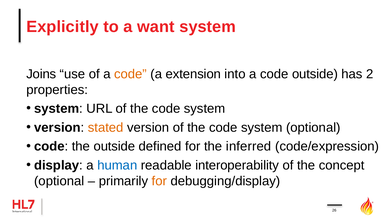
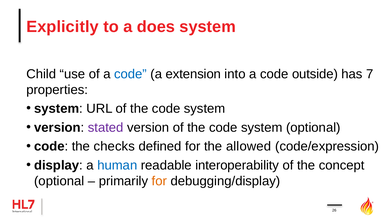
want: want -> does (156, 27)
Joins: Joins -> Child (41, 74)
code colour: orange -> blue (131, 74)
2: 2 -> 7 (370, 74)
stated colour: orange -> purple (106, 128)
the outside: outside -> checks (114, 147)
inferred: inferred -> allowed (249, 147)
